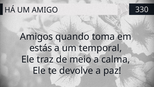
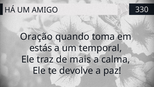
Amigos: Amigos -> Oração (36, 37)
meio: meio -> mais (80, 59)
